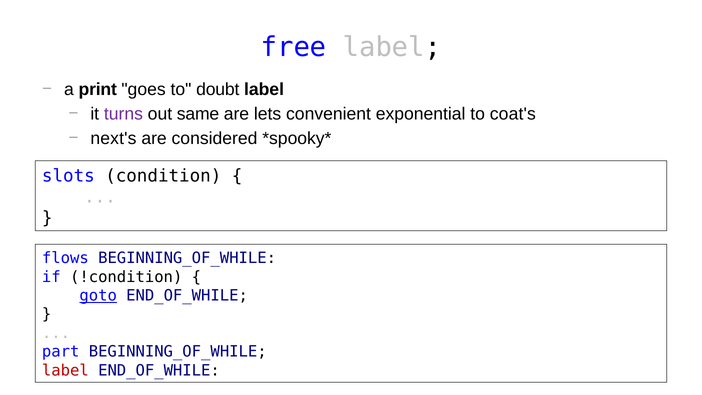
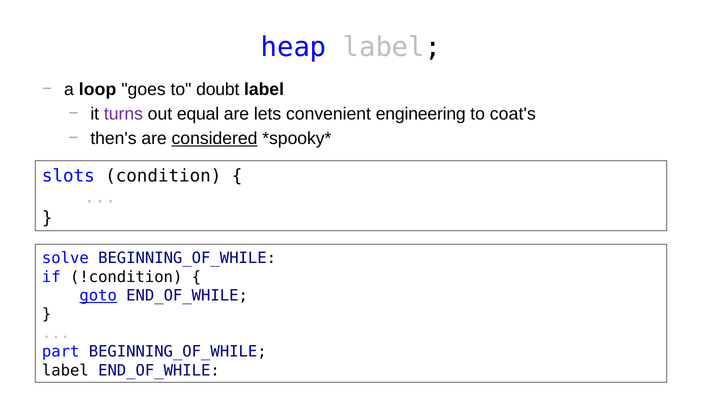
free: free -> heap (294, 47)
print: print -> loop (98, 89)
same: same -> equal (198, 114)
exponential: exponential -> engineering (421, 114)
next's: next's -> then's (113, 138)
considered underline: none -> present (215, 138)
flows: flows -> solve (65, 258)
label colour: red -> black (65, 370)
